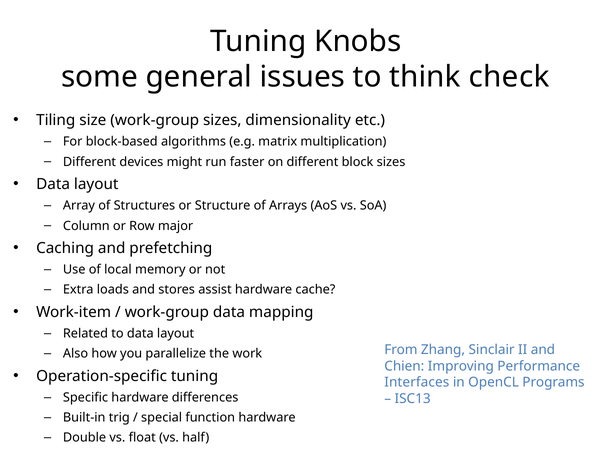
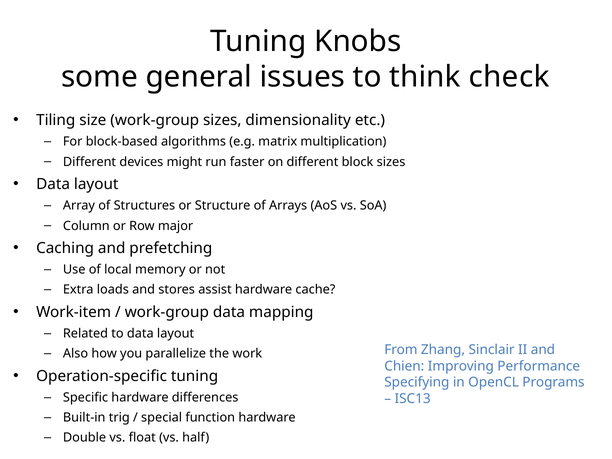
Interfaces: Interfaces -> Specifying (417, 382)
